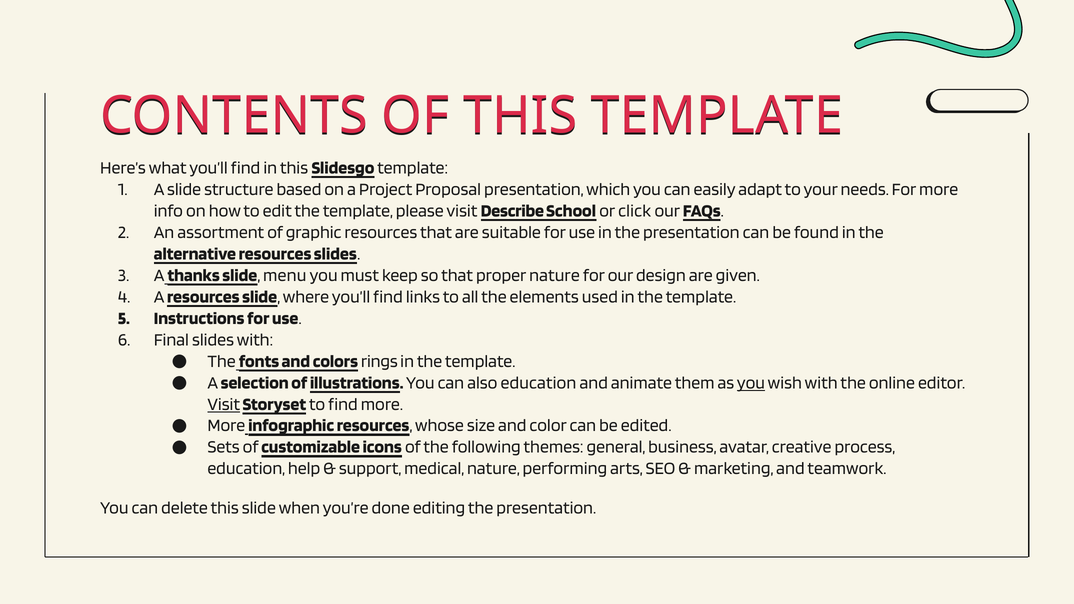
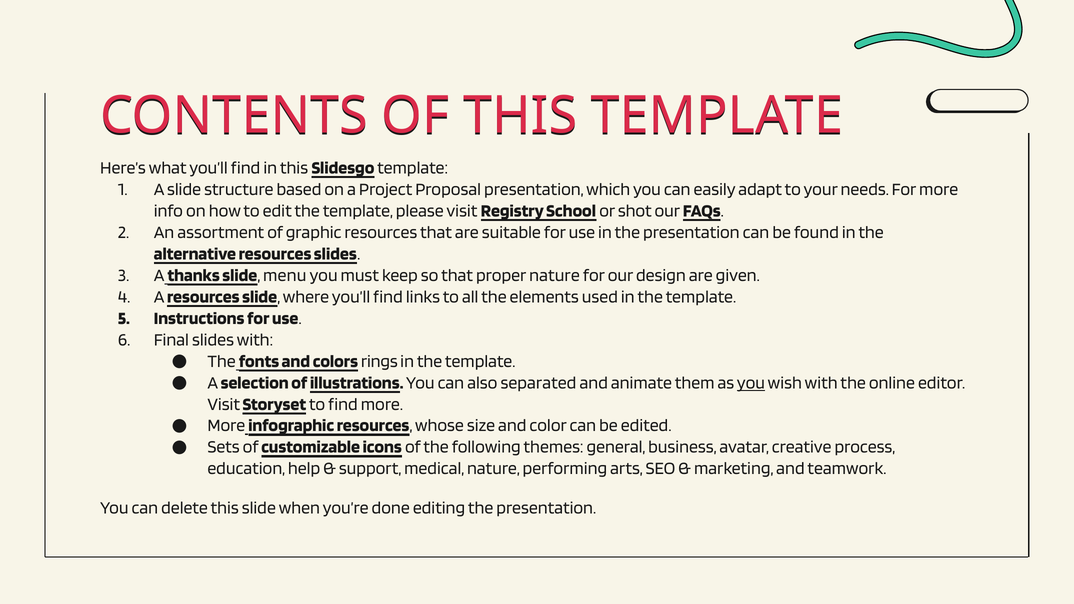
Describe: Describe -> Registry (512, 211)
click: click -> shot (635, 211)
also education: education -> separated (538, 383)
Visit underline: present -> none (224, 404)
